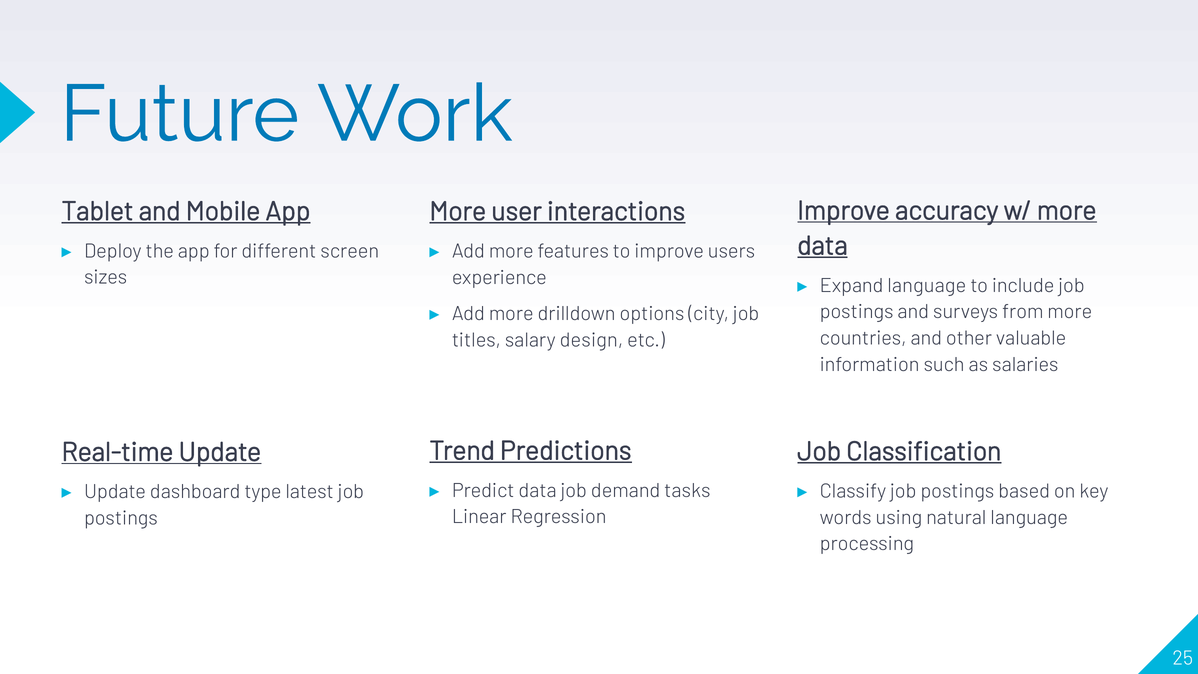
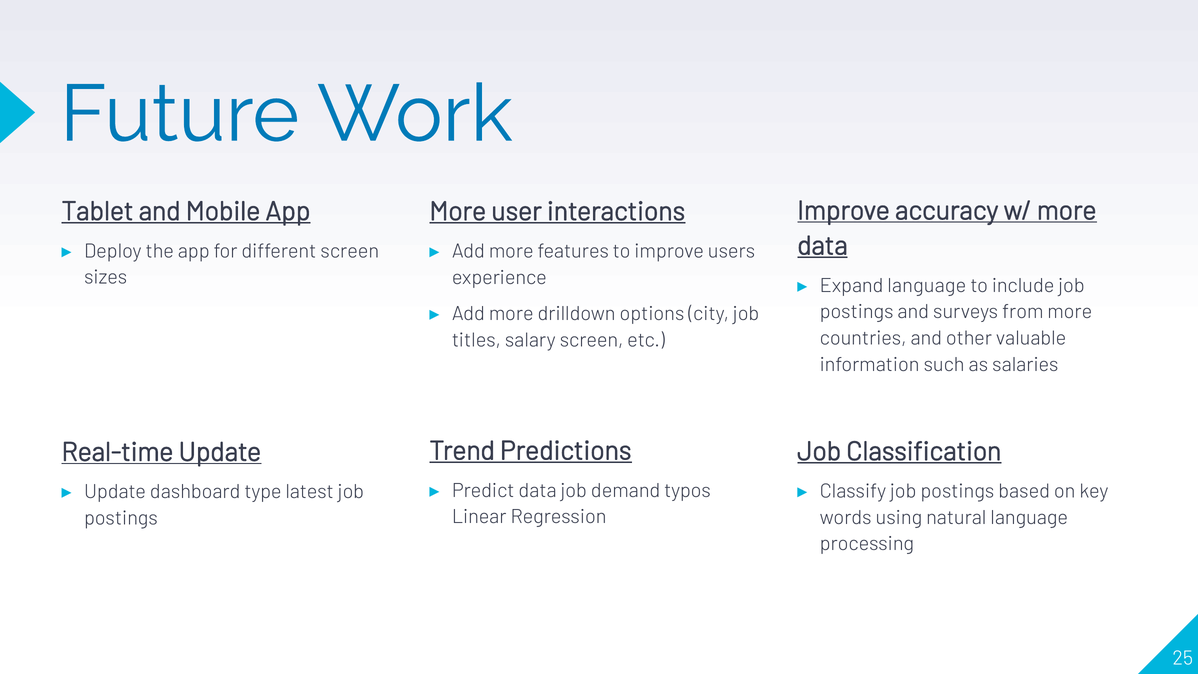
salary design: design -> screen (592, 340)
tasks: tasks -> typos (688, 490)
